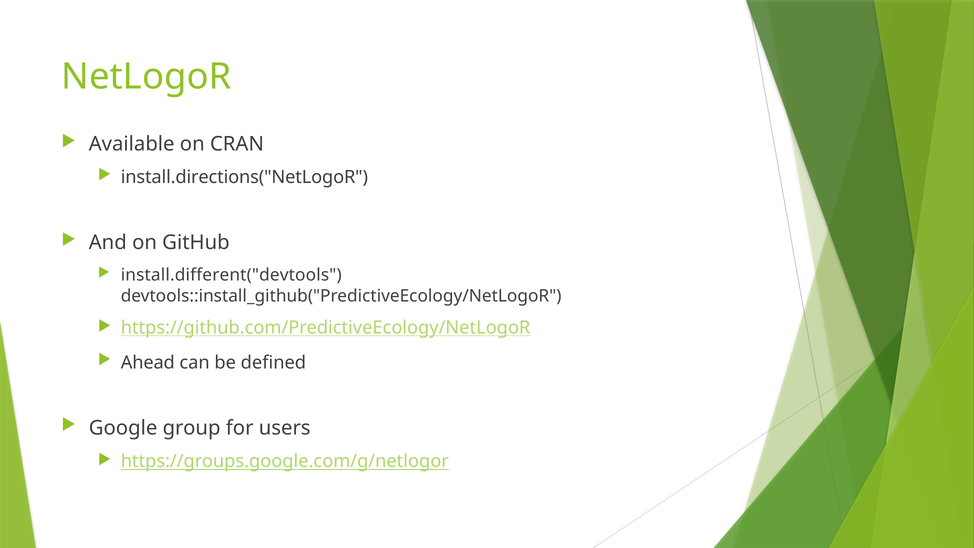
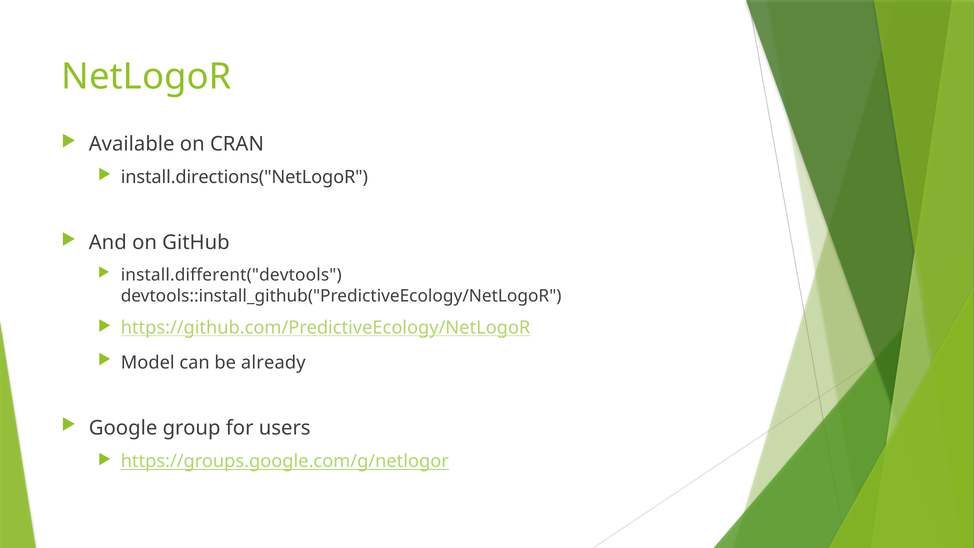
Ahead: Ahead -> Model (148, 362)
defined: defined -> already (273, 362)
